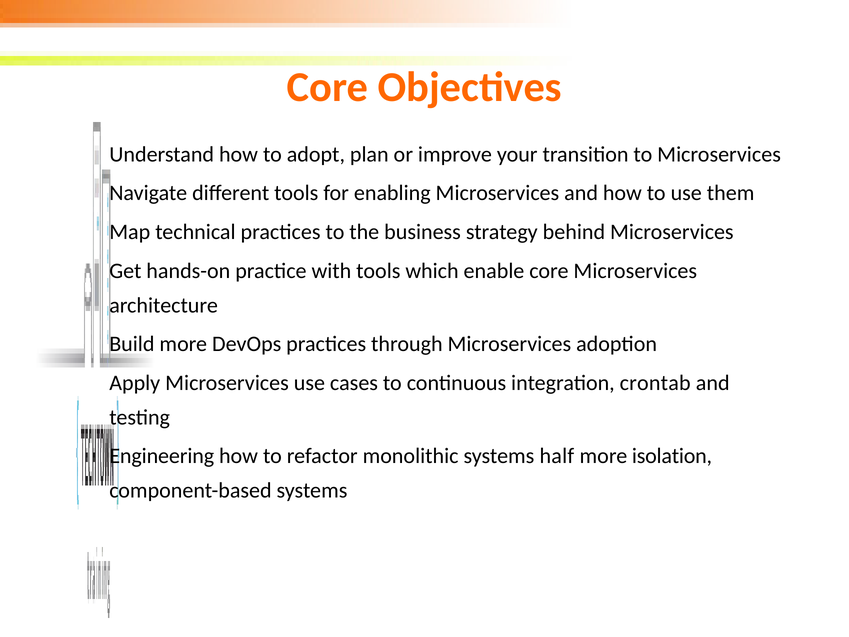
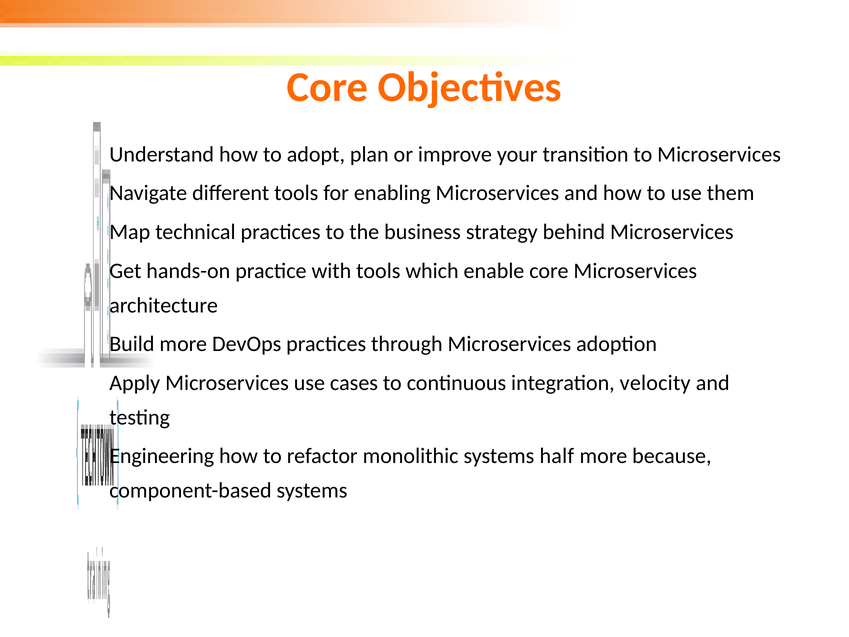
crontab: crontab -> velocity (655, 383)
isolation: isolation -> because (672, 456)
